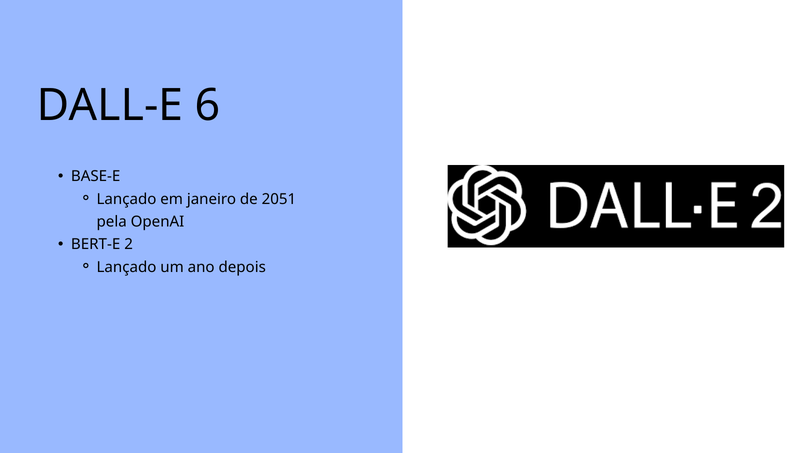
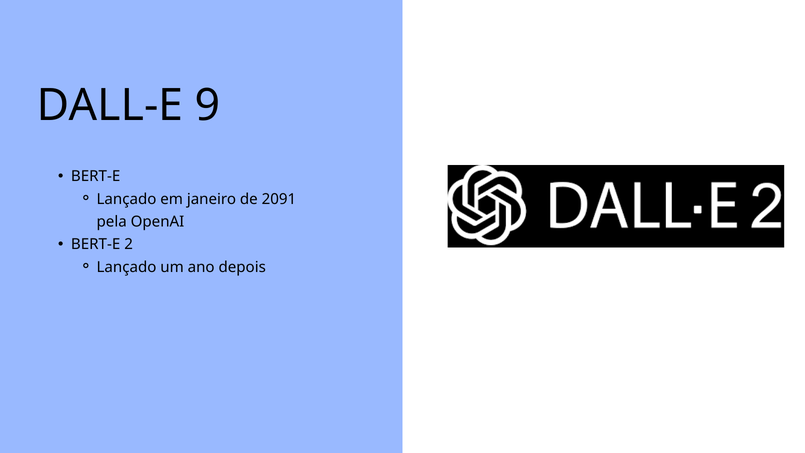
6: 6 -> 9 (208, 105)
BASE-E: BASE-E -> BERT-E (96, 176)
2051: 2051 -> 2091 (279, 199)
